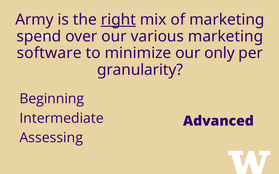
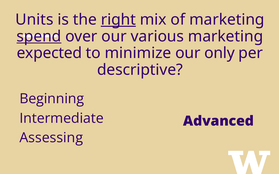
Army: Army -> Units (34, 20)
spend underline: none -> present (39, 36)
software: software -> expected (49, 53)
granularity: granularity -> descriptive (140, 70)
